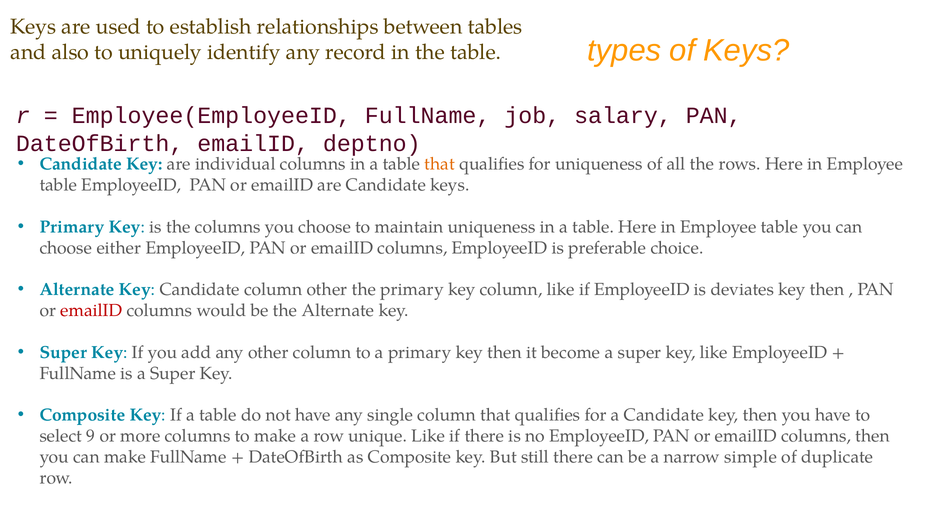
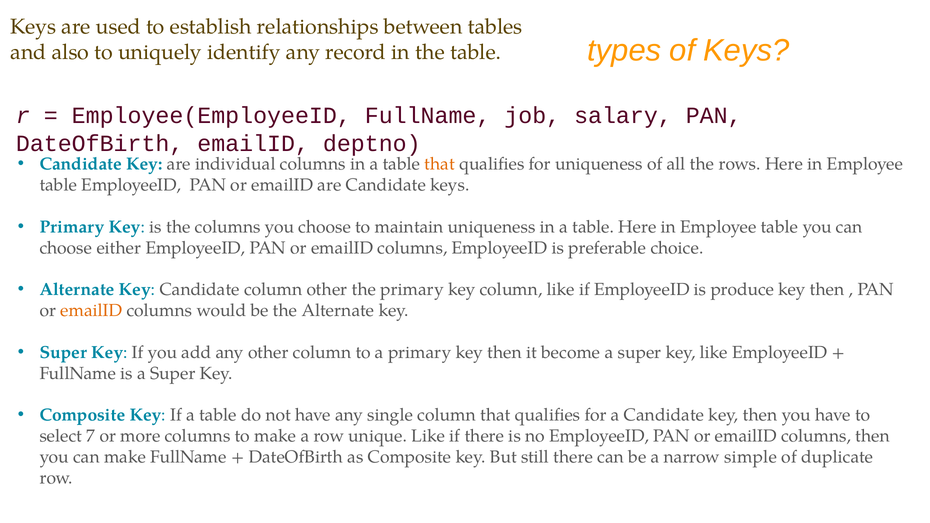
deviates: deviates -> produce (742, 290)
emailID colour: red -> orange (91, 311)
9: 9 -> 7 (91, 436)
